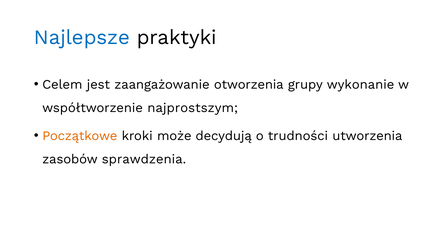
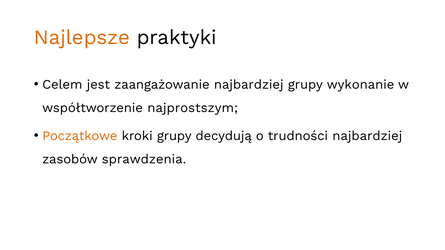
Najlepsze colour: blue -> orange (82, 37)
zaangażowanie otworzenia: otworzenia -> najbardziej (249, 85)
kroki może: może -> grupy (174, 136)
trudności utworzenia: utworzenia -> najbardziej (367, 136)
